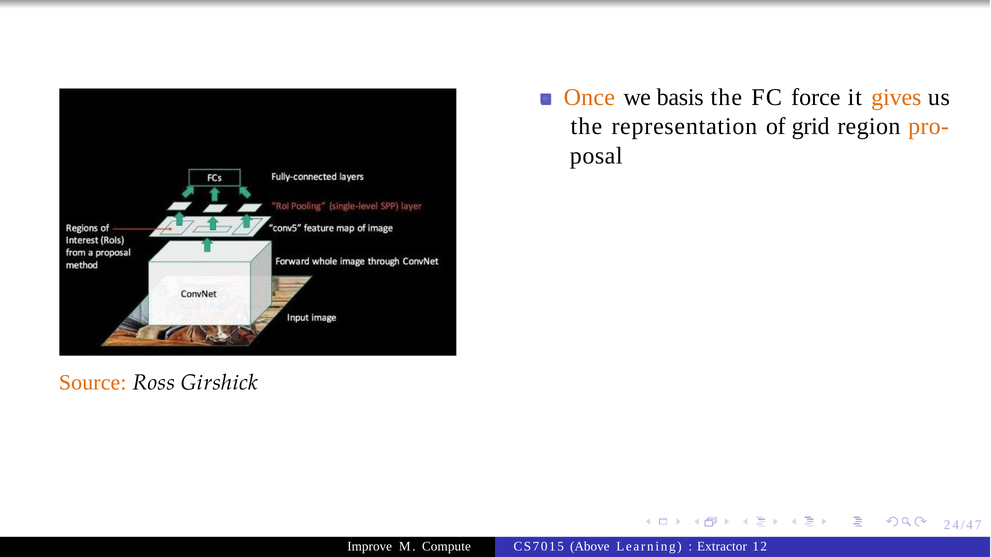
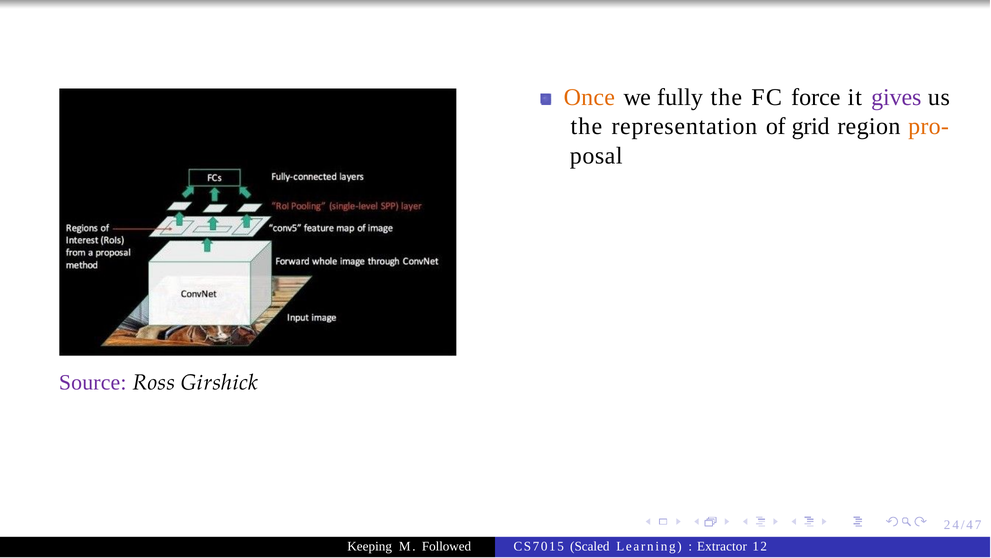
basis: basis -> fully (680, 97)
gives colour: orange -> purple (896, 97)
Source colour: orange -> purple (93, 382)
Improve: Improve -> Keeping (370, 546)
Compute: Compute -> Followed (447, 546)
Above: Above -> Scaled (590, 546)
